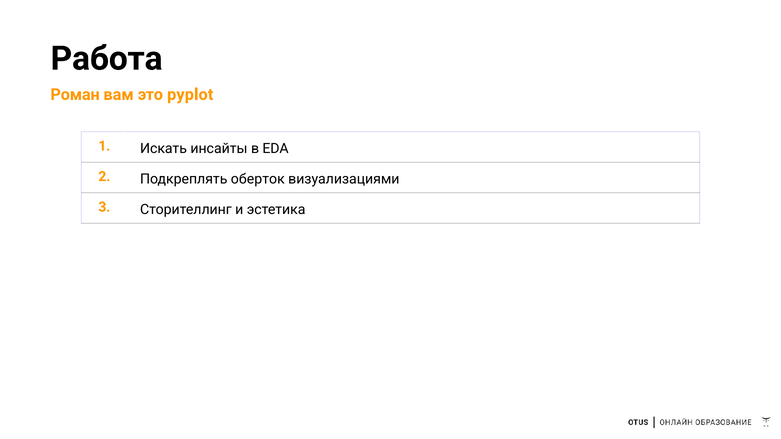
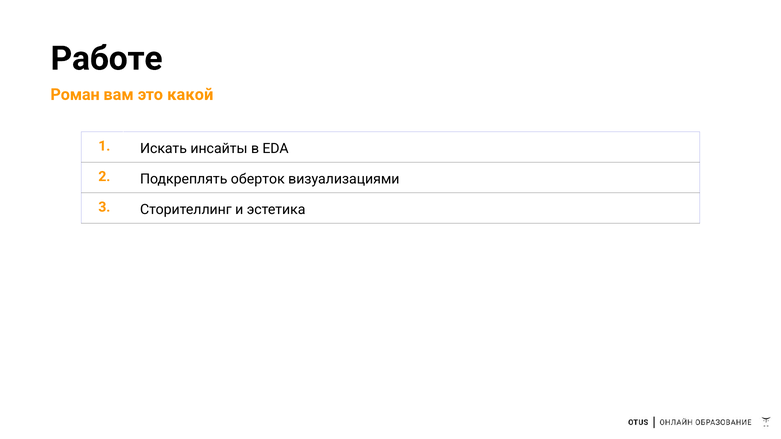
Работа: Работа -> Работе (107, 59)
pyplot: pyplot -> какой (190, 95)
